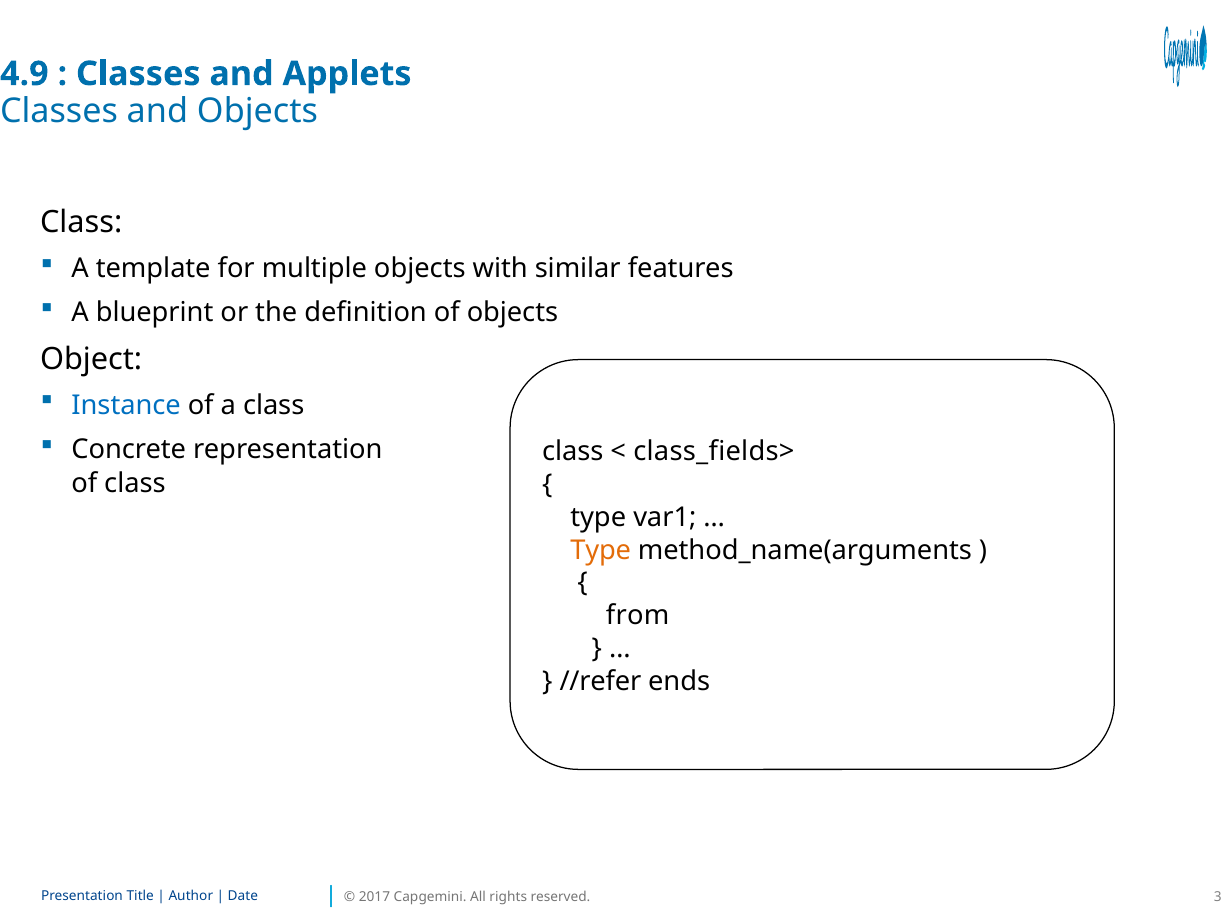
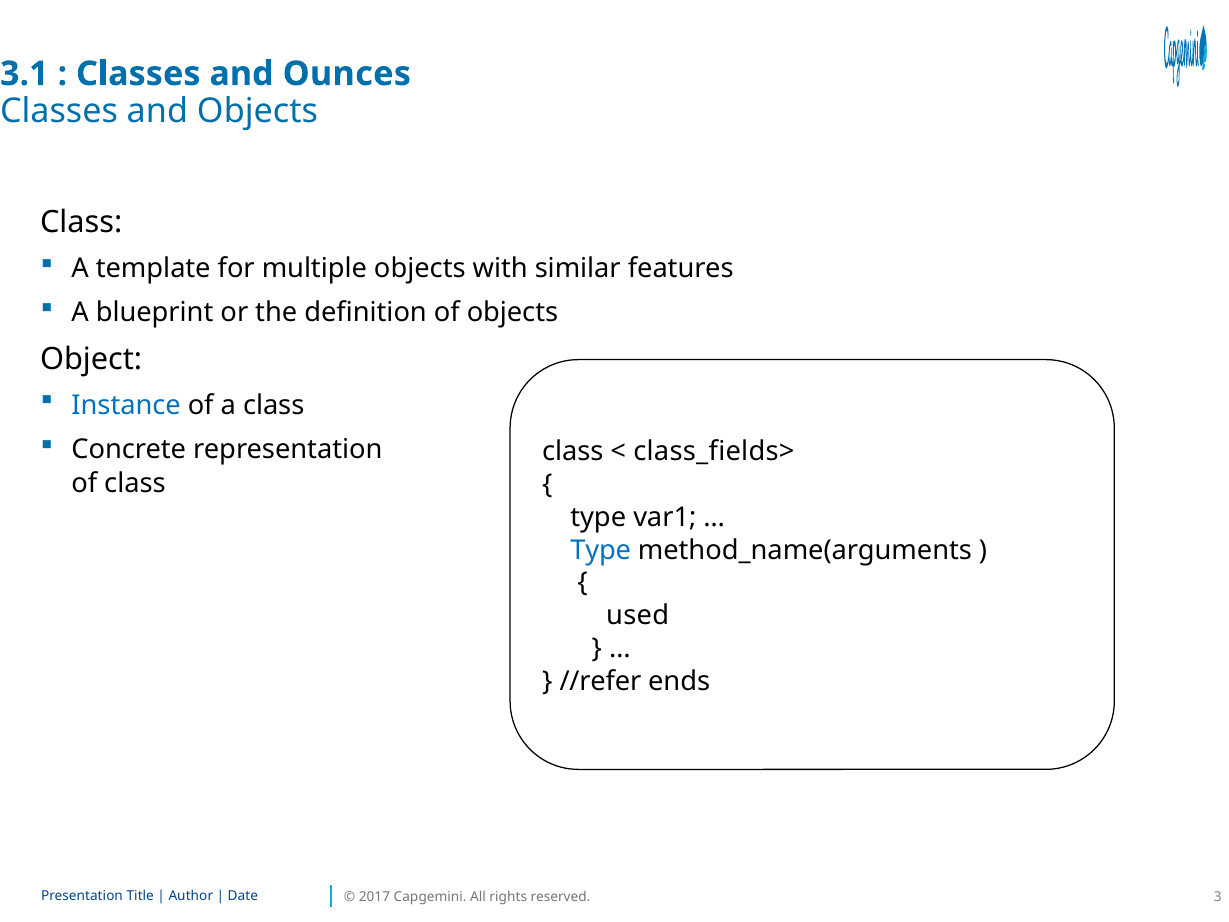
4.9: 4.9 -> 3.1 (24, 74)
Applets: Applets -> Ounces (347, 74)
Type colour: orange -> blue (601, 550)
from: from -> used (638, 615)
